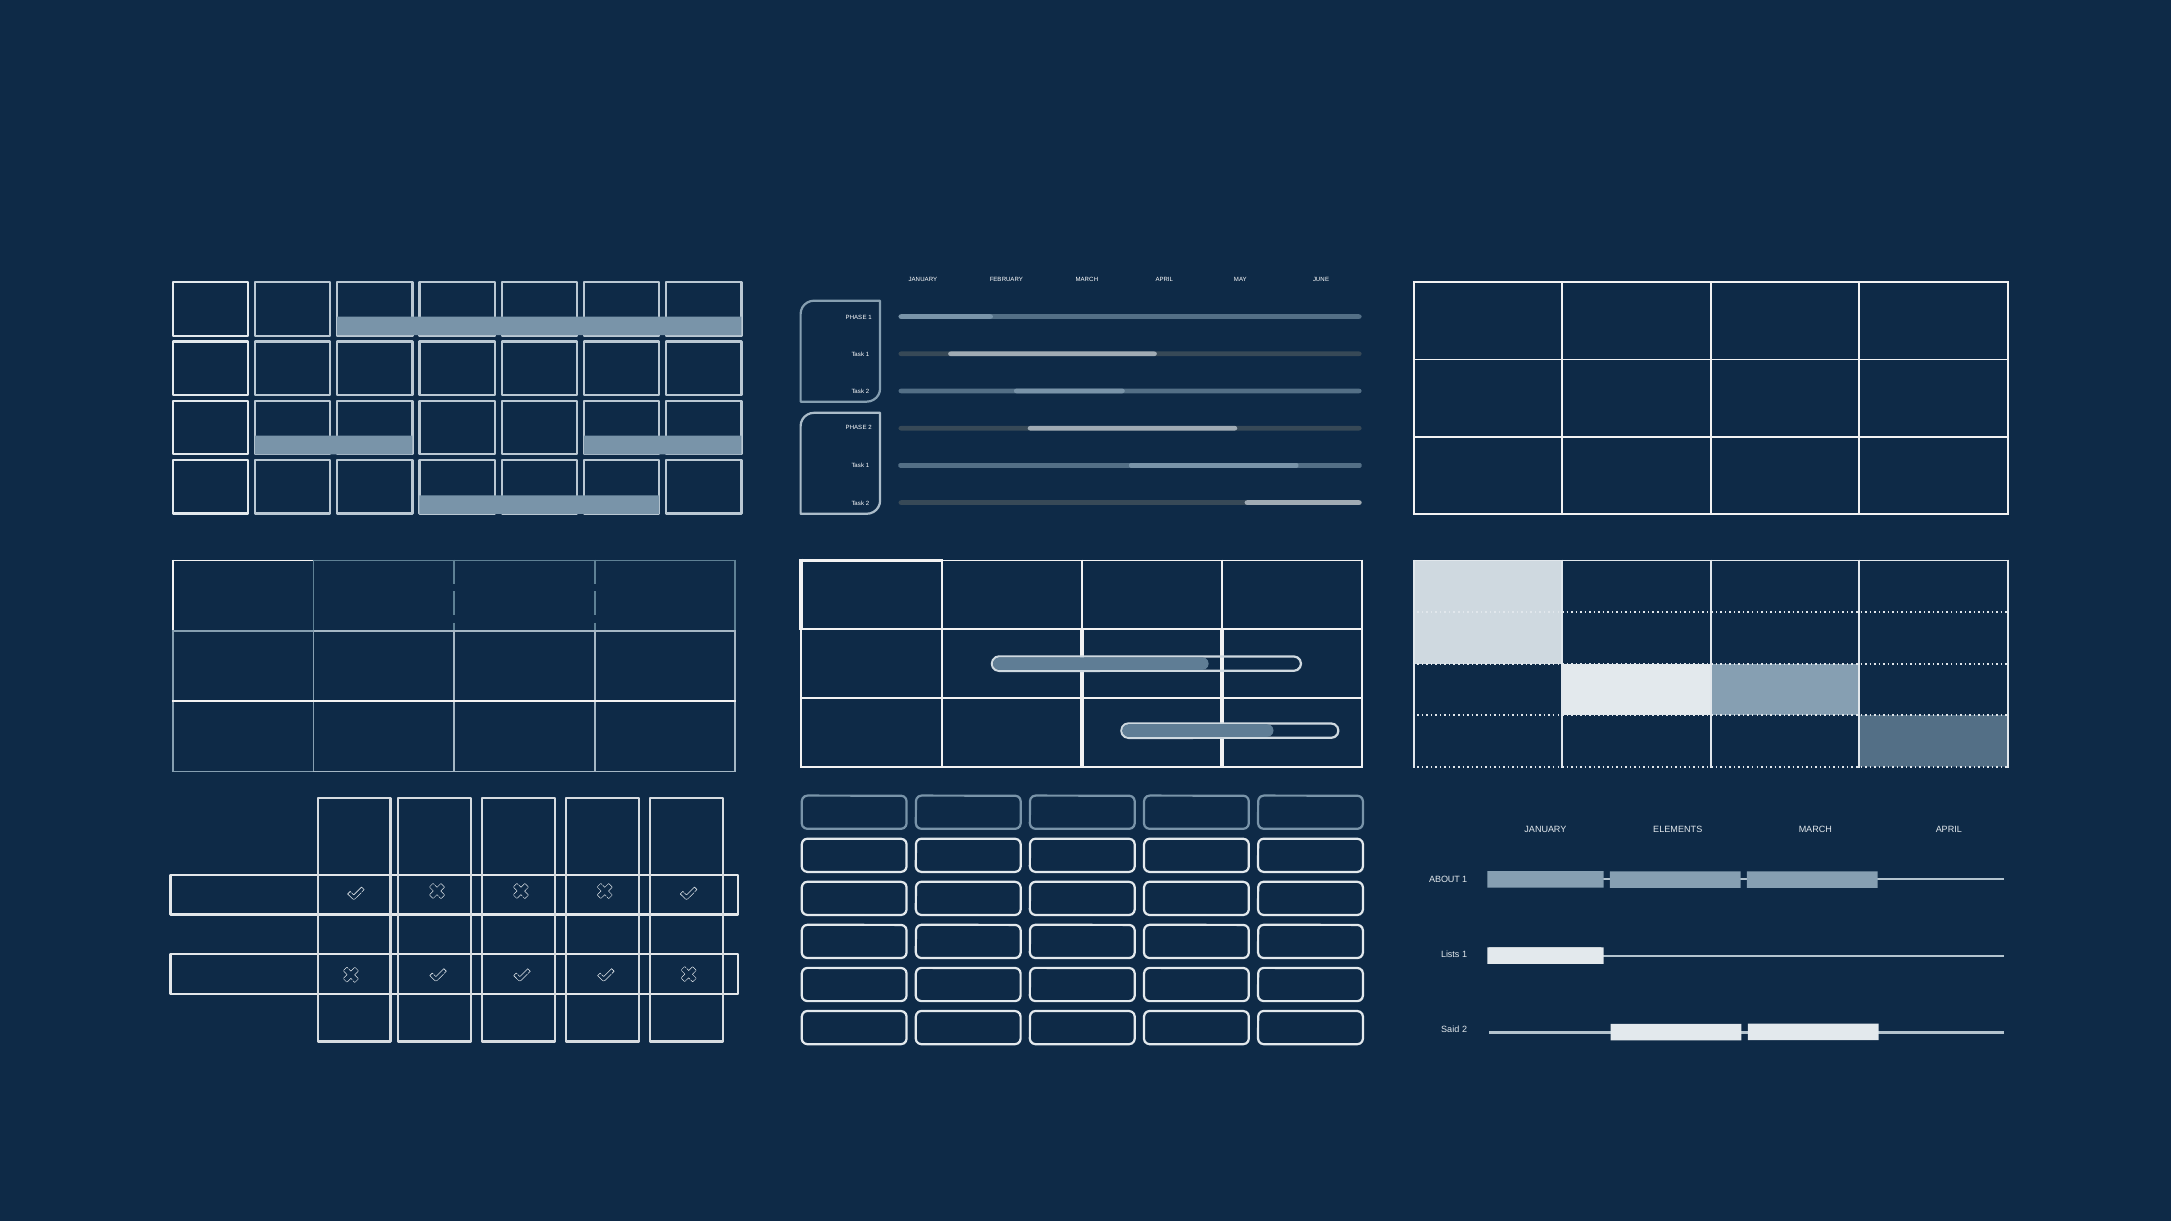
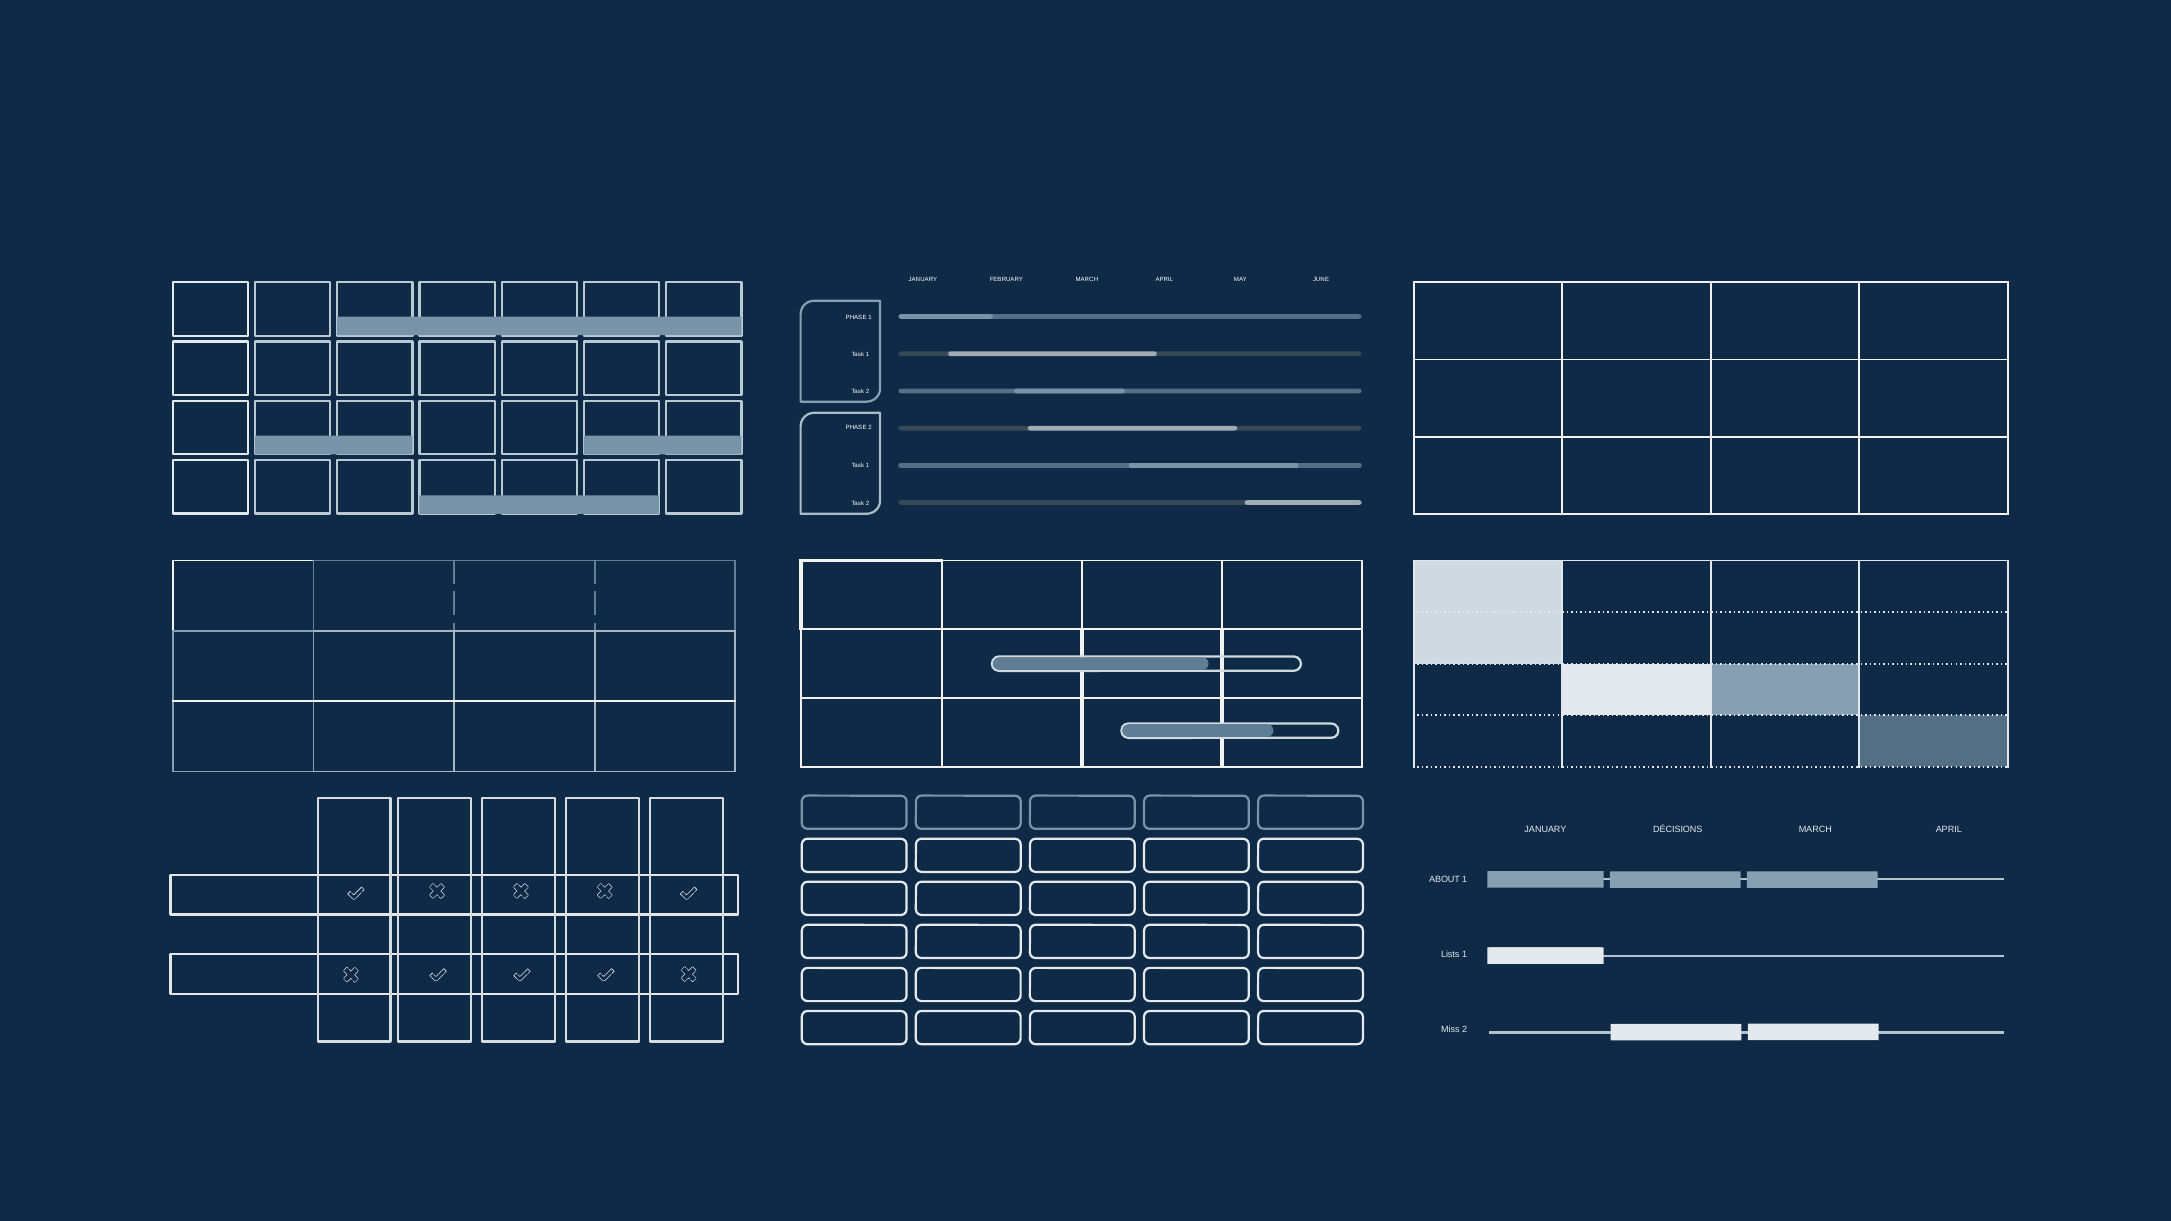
ELEMENTS: ELEMENTS -> DÉCISIONS (1678, 830)
Said: Said -> Miss (1450, 1030)
